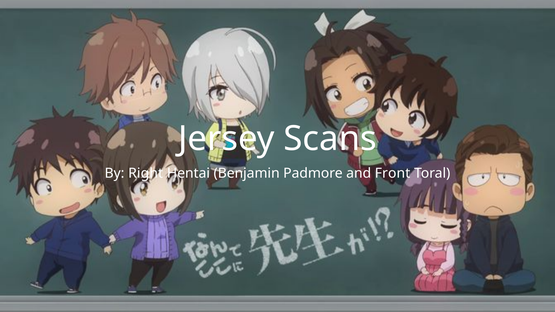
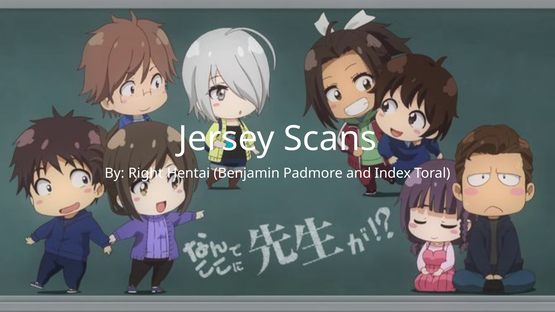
Front: Front -> Index (393, 173)
